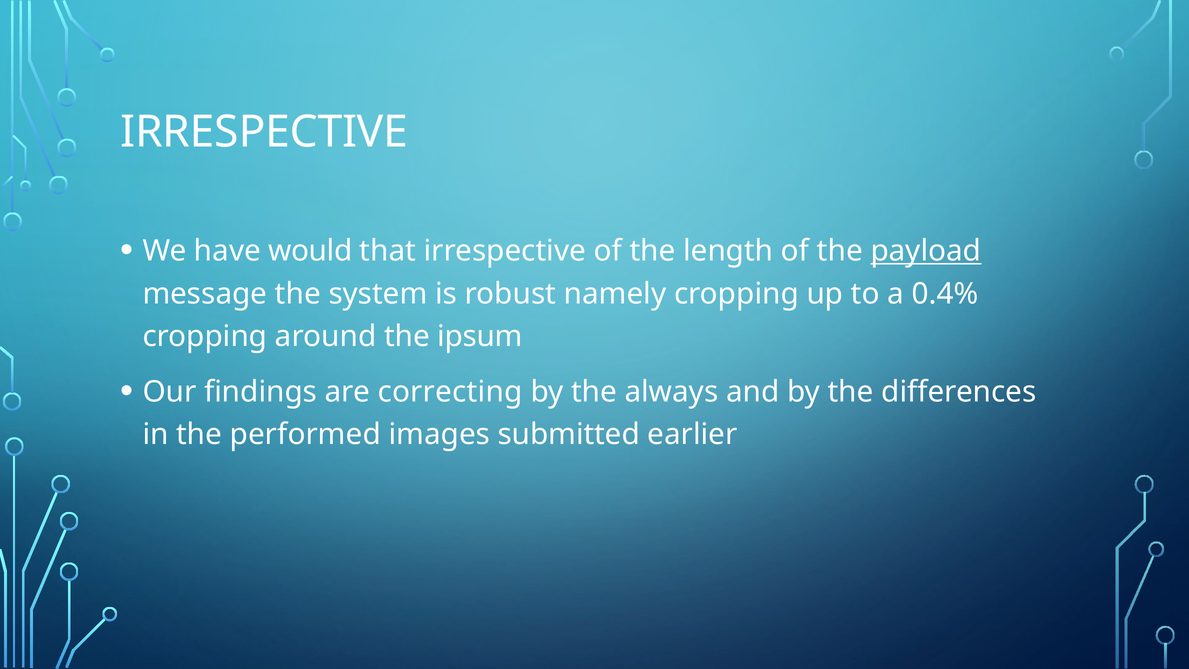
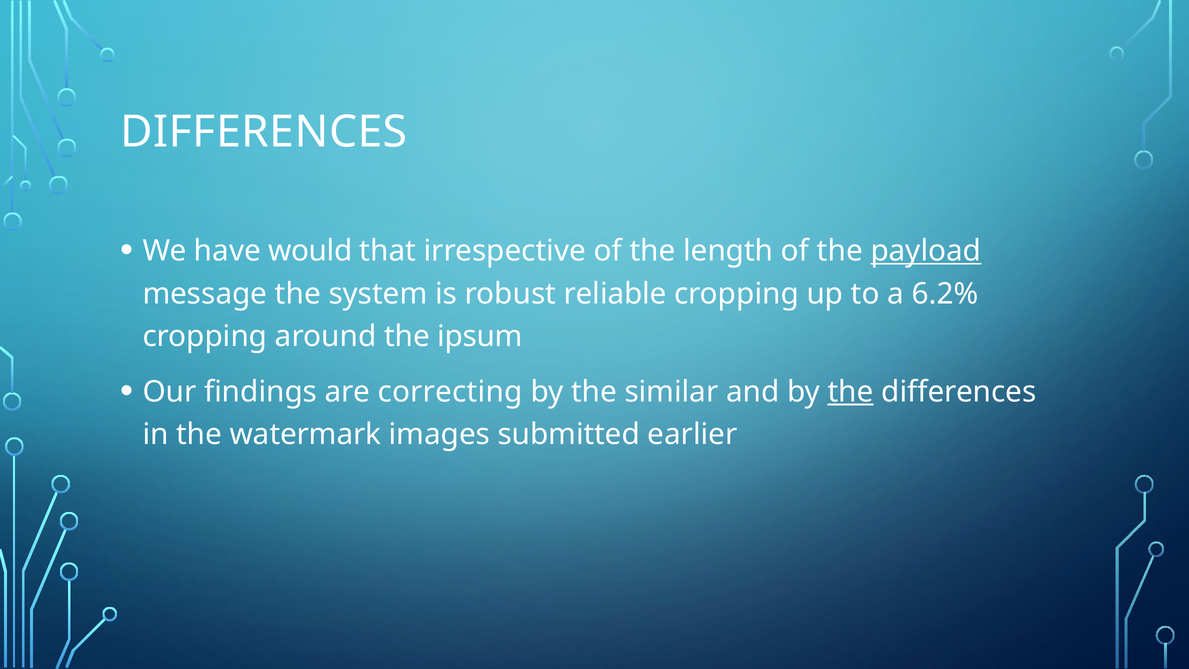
IRRESPECTIVE: IRRESPECTIVE -> DIFFERENCES (264, 132)
namely: namely -> reliable (615, 294)
0.4%: 0.4% -> 6.2% (945, 294)
always: always -> similar (672, 392)
the underline: none -> present (851, 392)
performed: performed -> watermark (305, 434)
